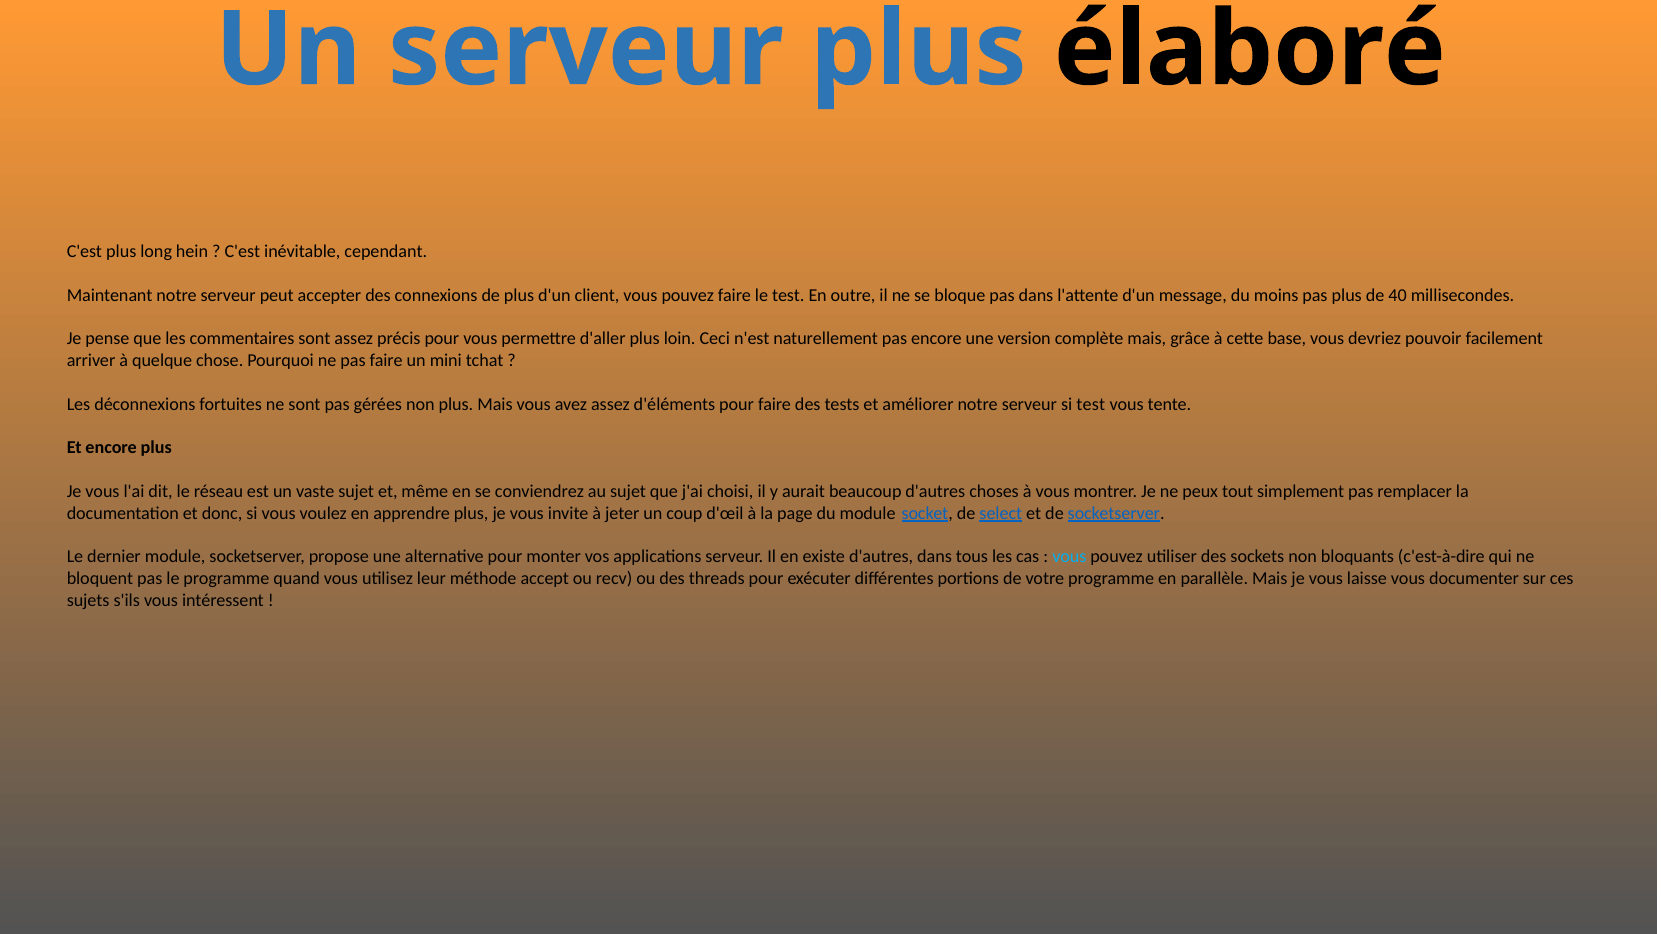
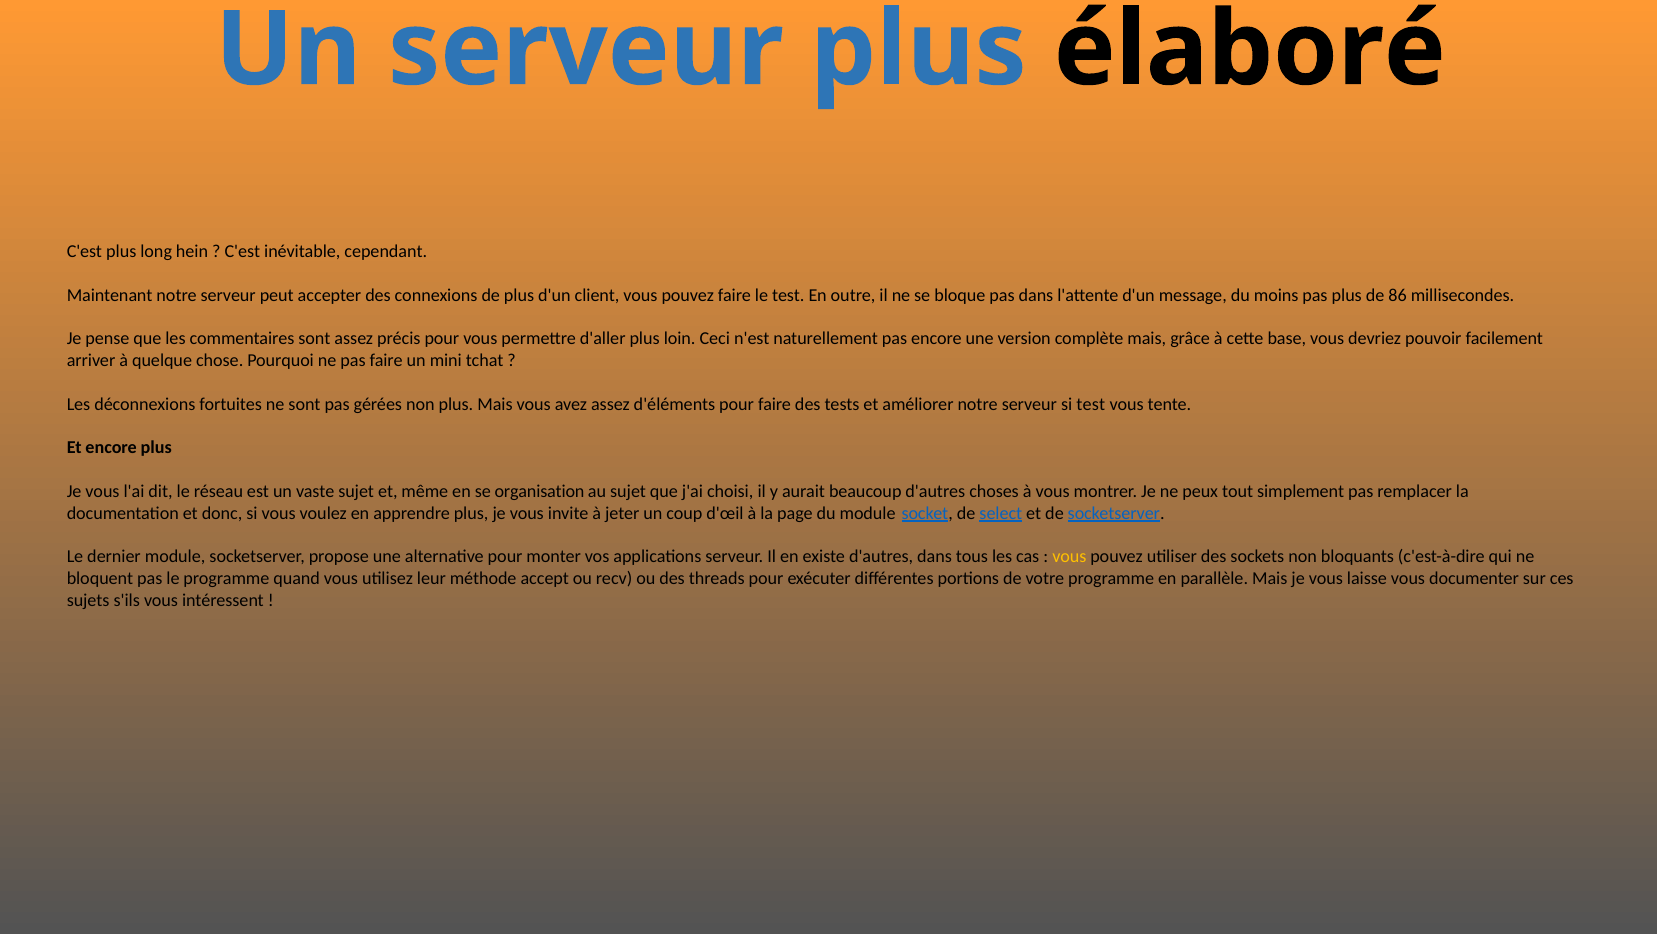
40: 40 -> 86 (1398, 295)
conviendrez: conviendrez -> organisation (540, 491)
vous colour: light blue -> yellow (1069, 557)
